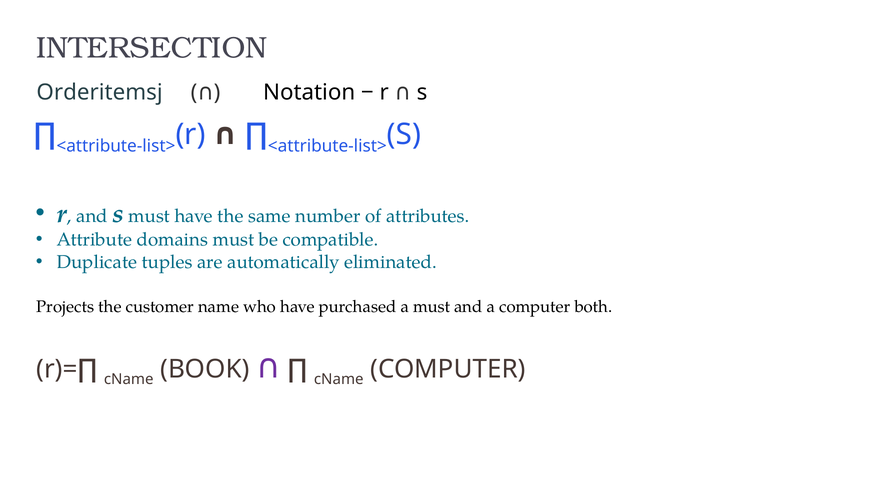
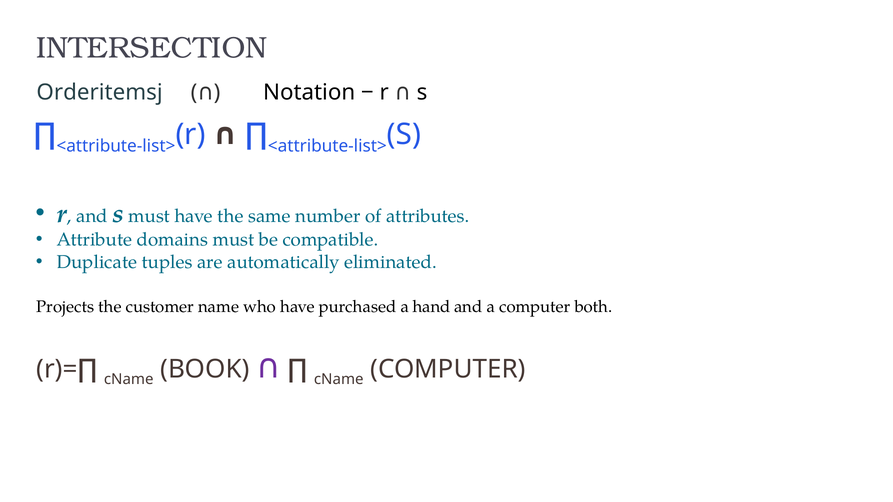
a must: must -> hand (432, 307)
